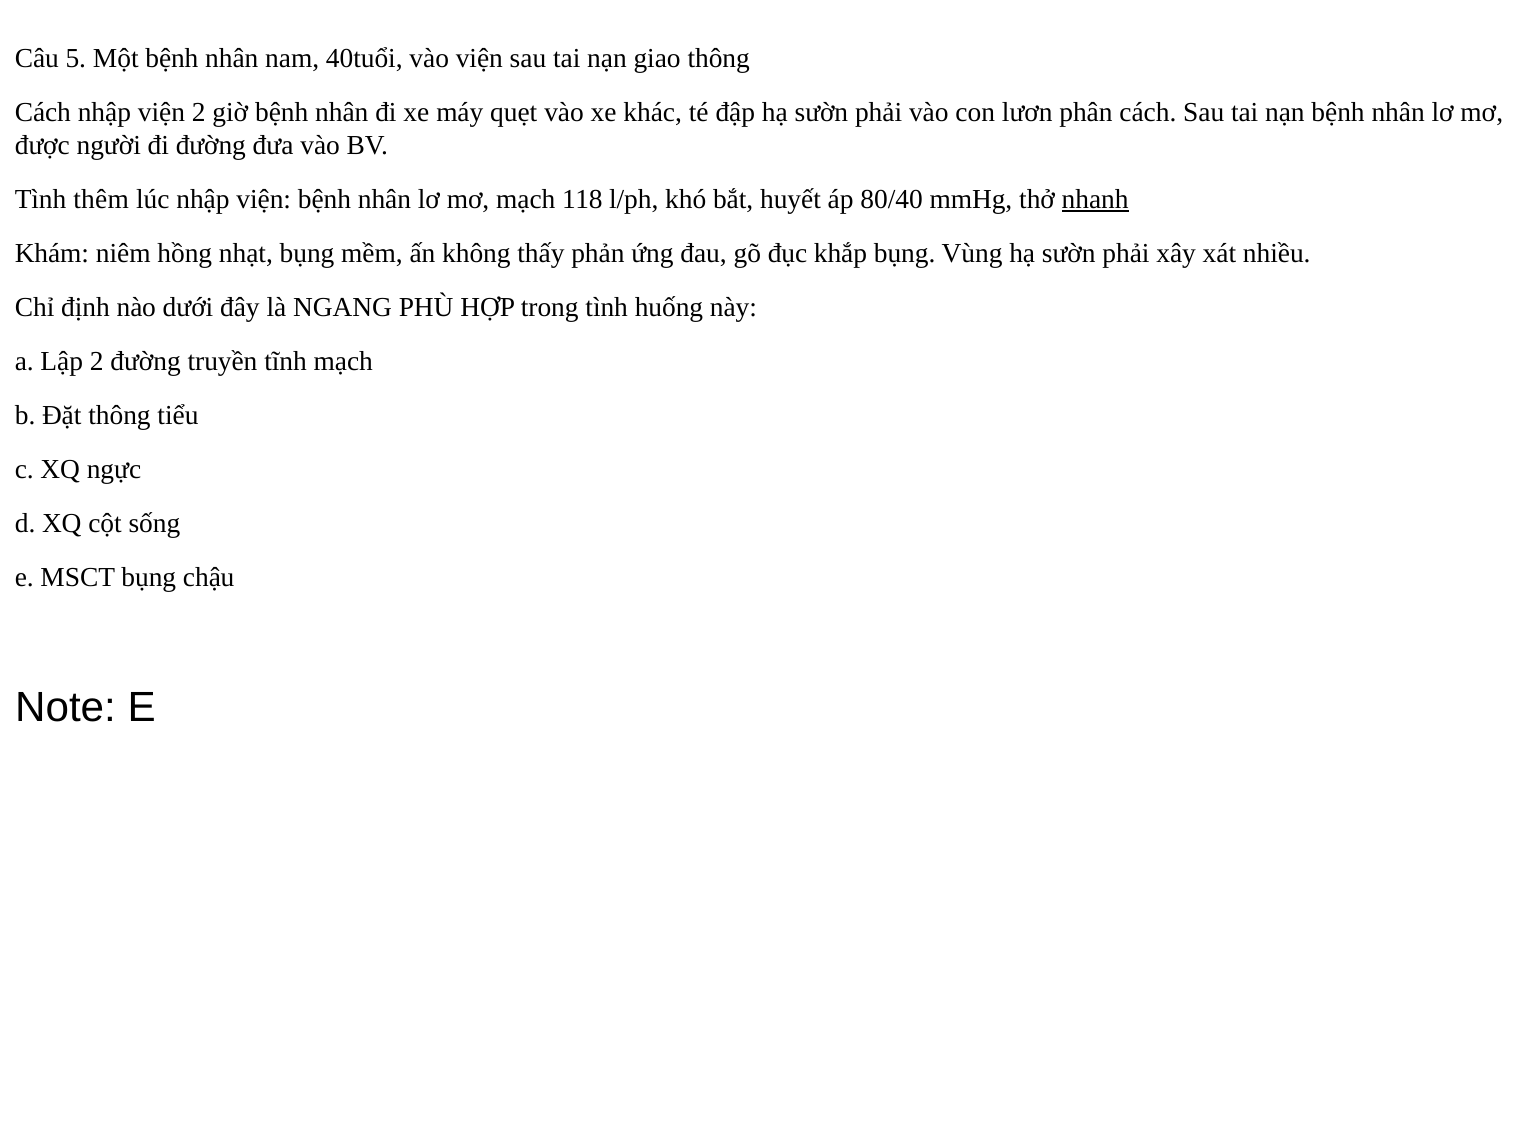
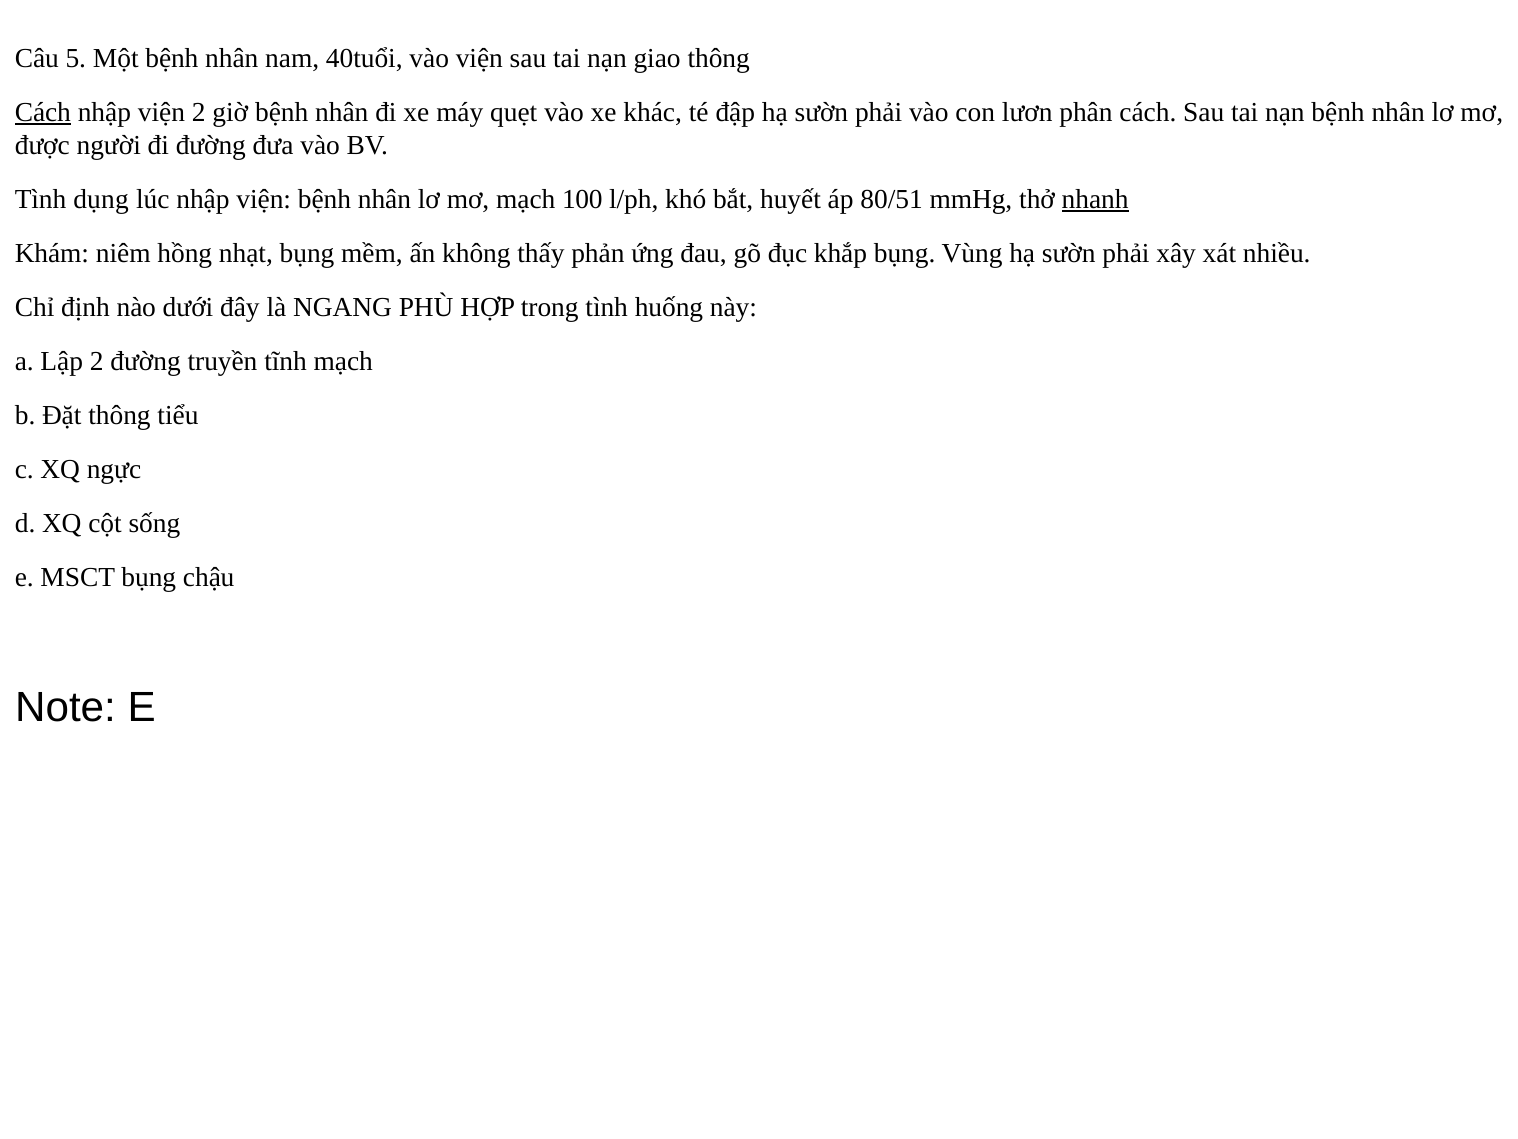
Cách underline: none -> present (43, 112)
thêm: thêm -> dụng (101, 199)
118: 118 -> 100 (582, 199)
80/40: 80/40 -> 80/51 (892, 199)
